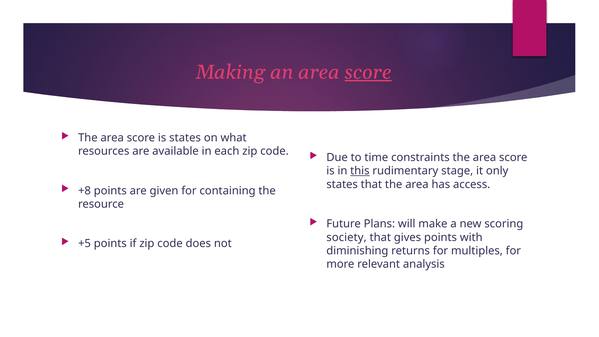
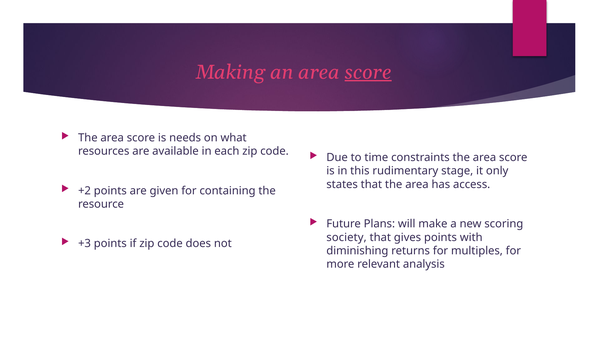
is states: states -> needs (185, 138)
this underline: present -> none (360, 171)
+8: +8 -> +2 (84, 191)
+5: +5 -> +3 (84, 244)
